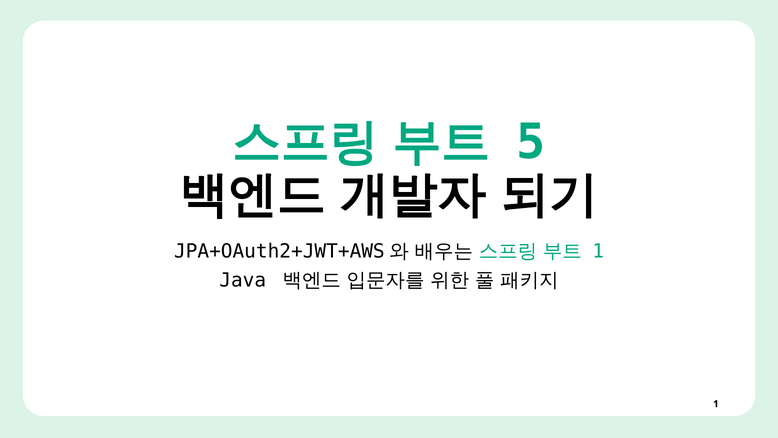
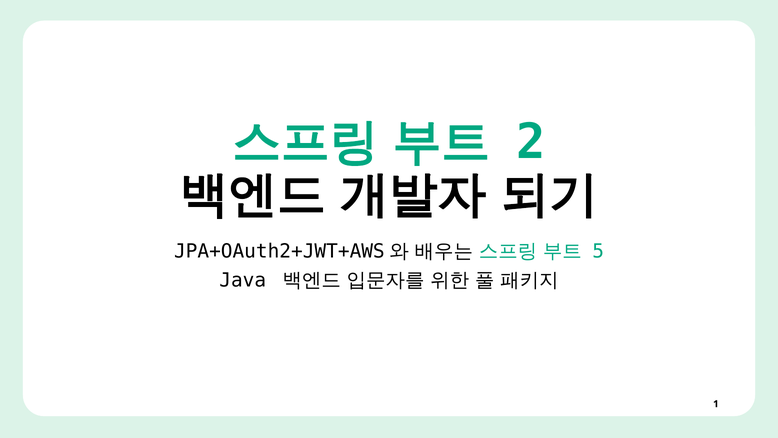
5: 5 -> 2 (531, 142)
1: 1 -> 5 (598, 251)
